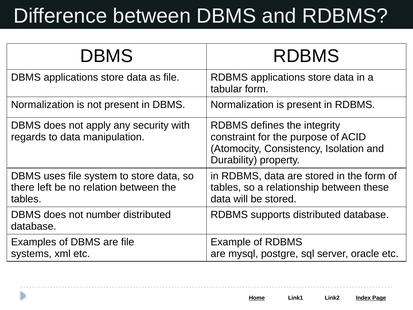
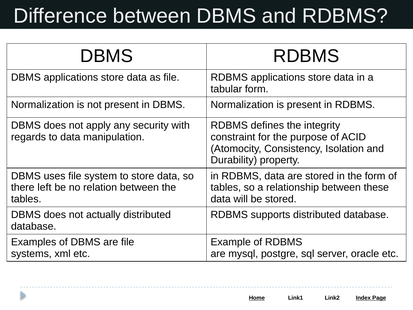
number: number -> actually (103, 215)
